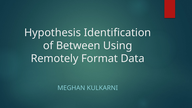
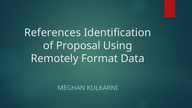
Hypothesis: Hypothesis -> References (53, 33)
Between: Between -> Proposal (78, 46)
